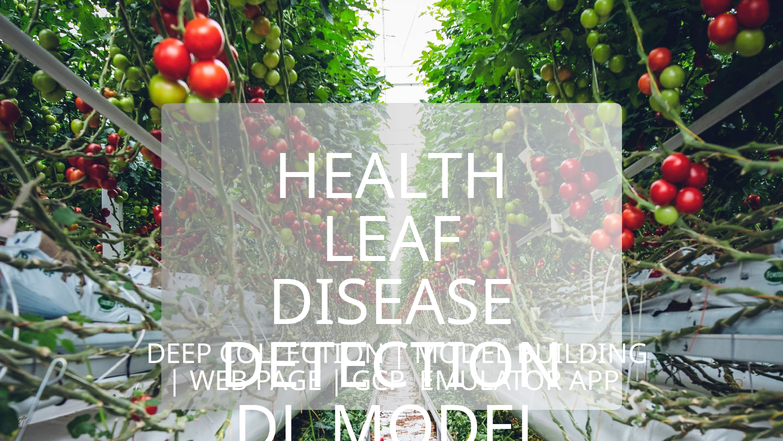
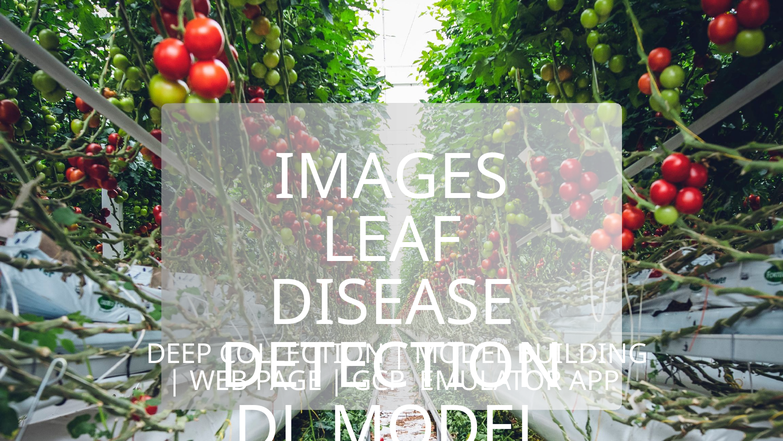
HEALTH: HEALTH -> IMAGES (391, 177)
